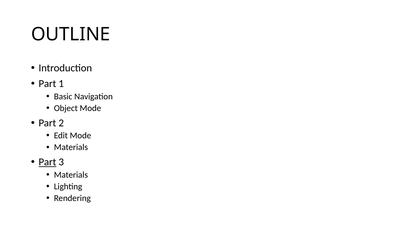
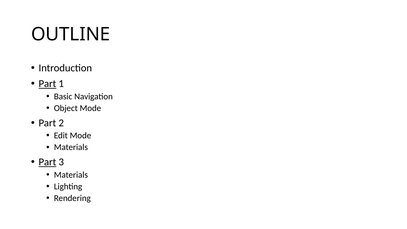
Part underline: none -> present (47, 84)
